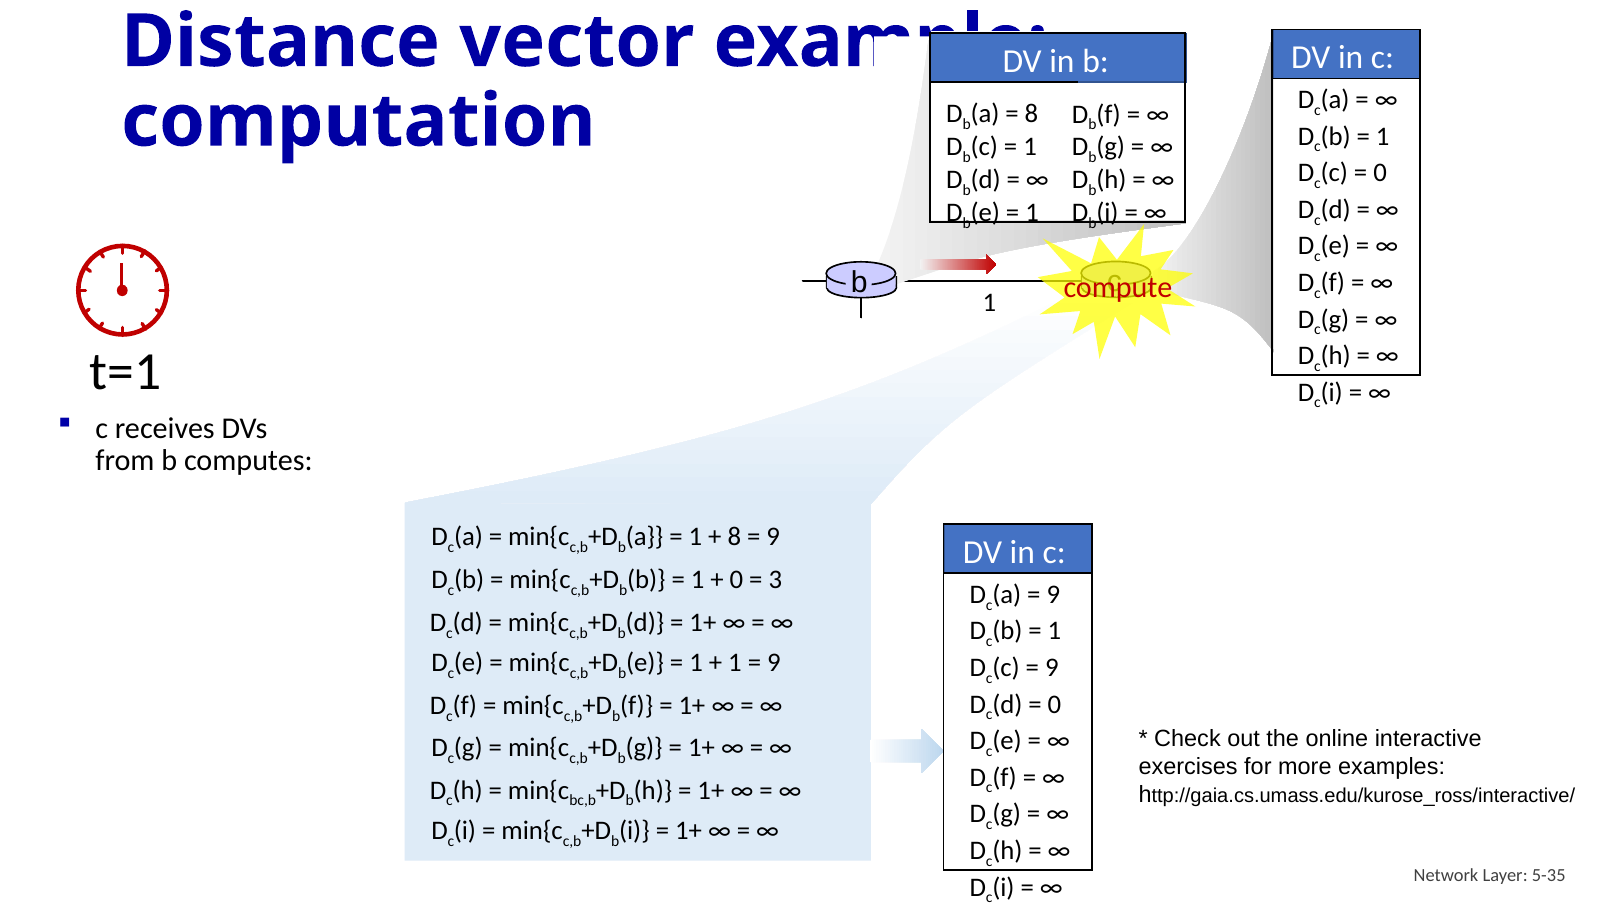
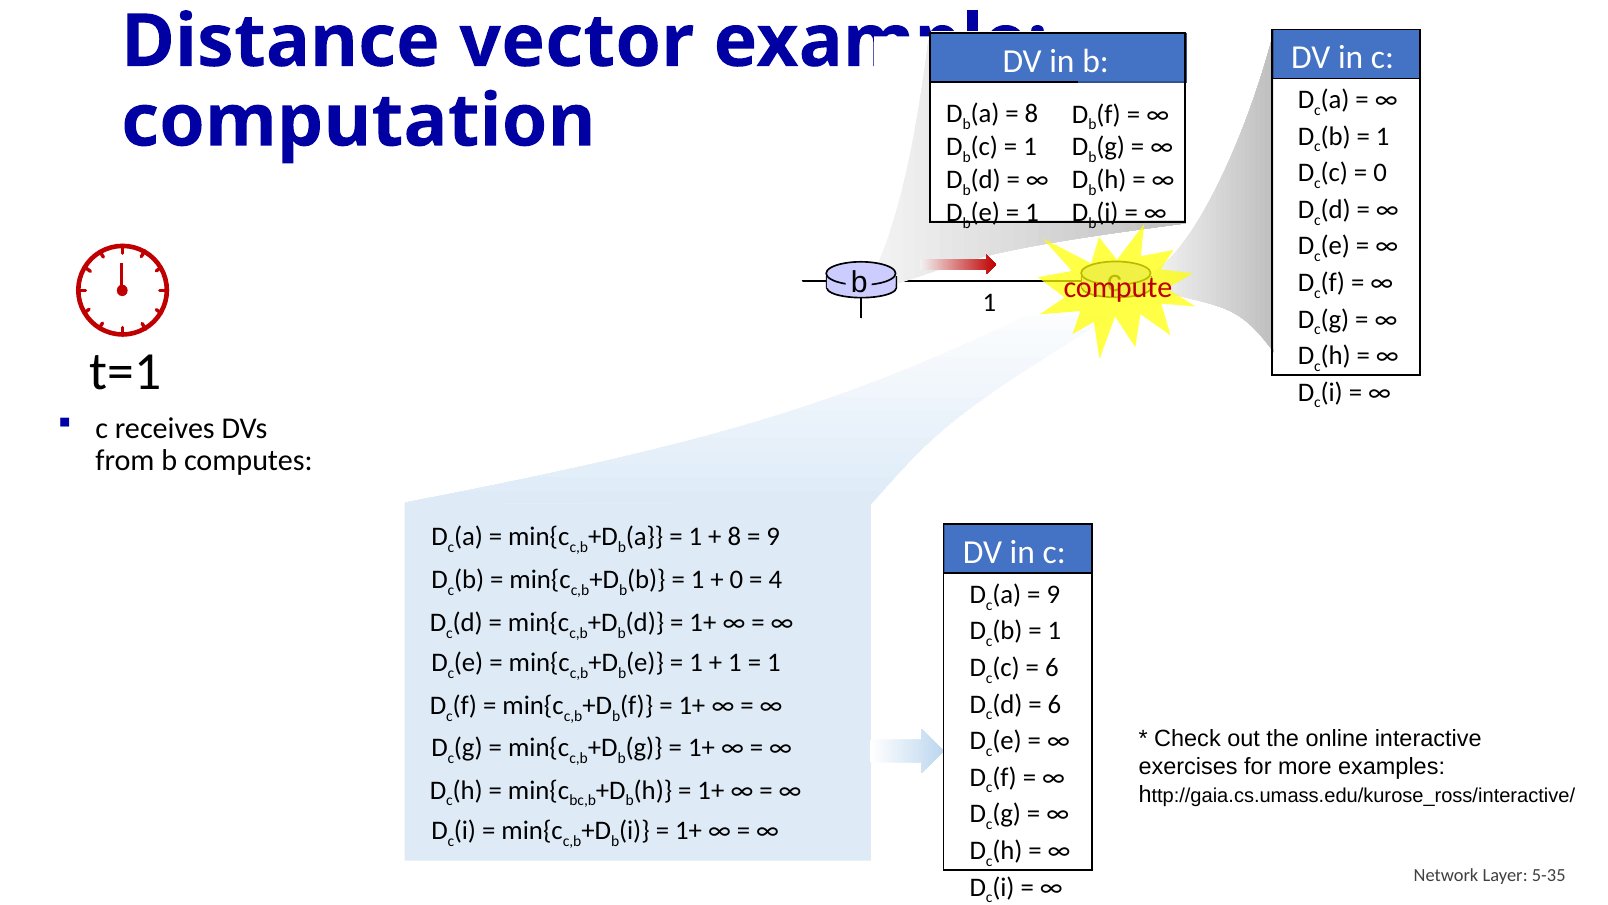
3: 3 -> 4 (775, 580)
9: 9 -> 1 (774, 663)
9: 9 -> 6 (1052, 667)
0: 0 -> 6 (1054, 704)
